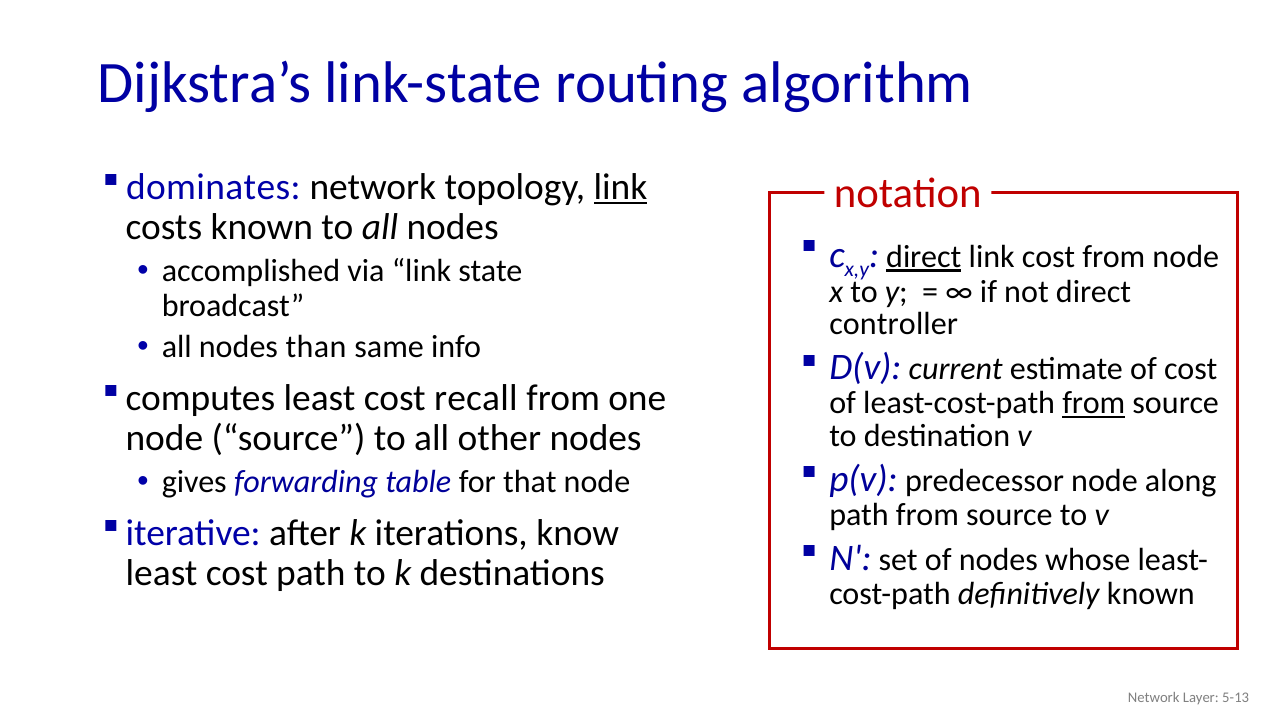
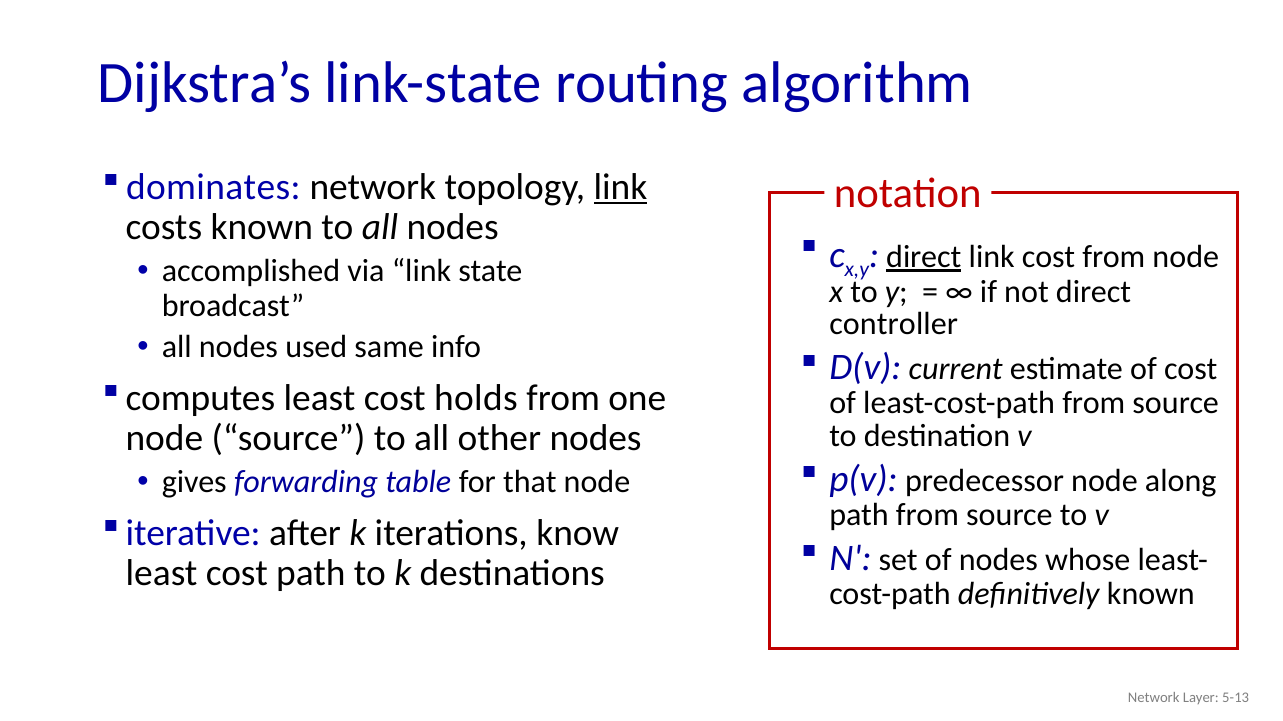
than: than -> used (316, 347)
recall: recall -> holds (476, 398)
from underline: present -> none (1094, 404)
